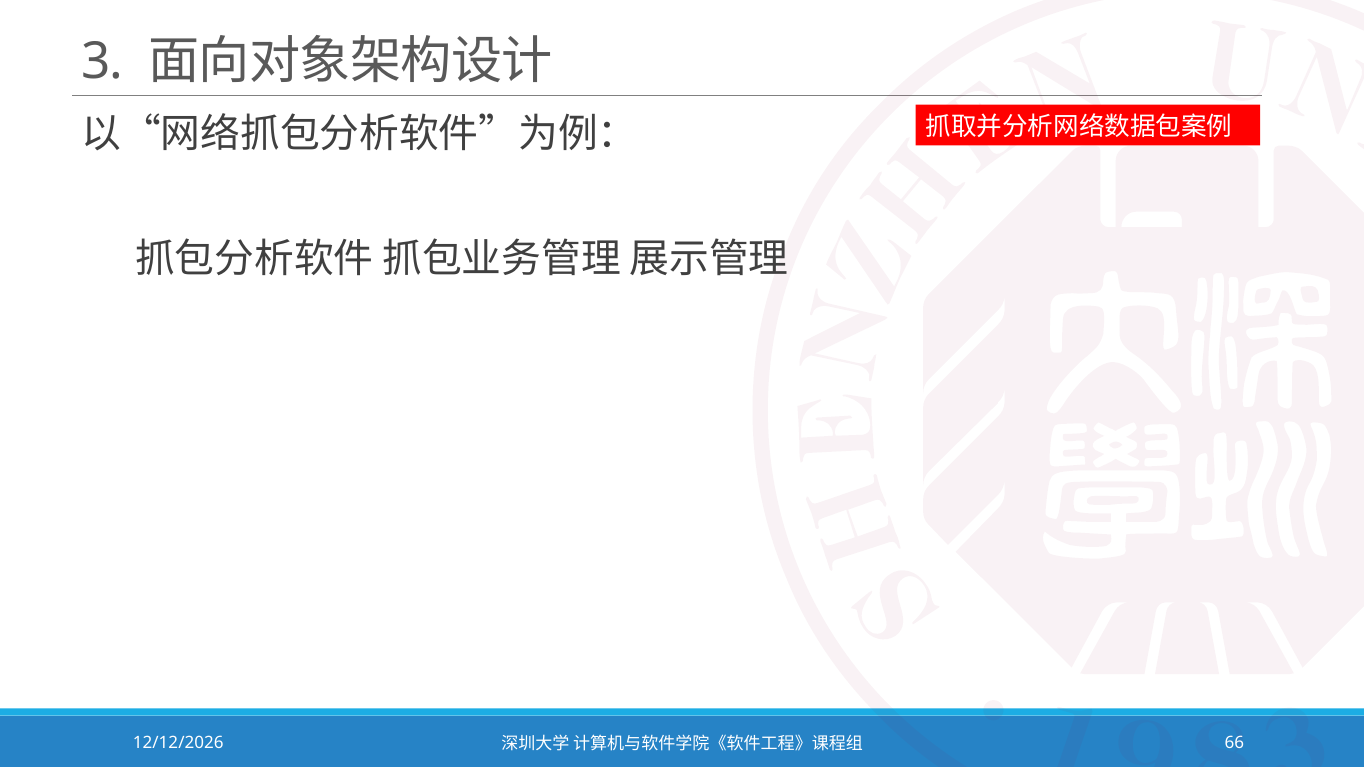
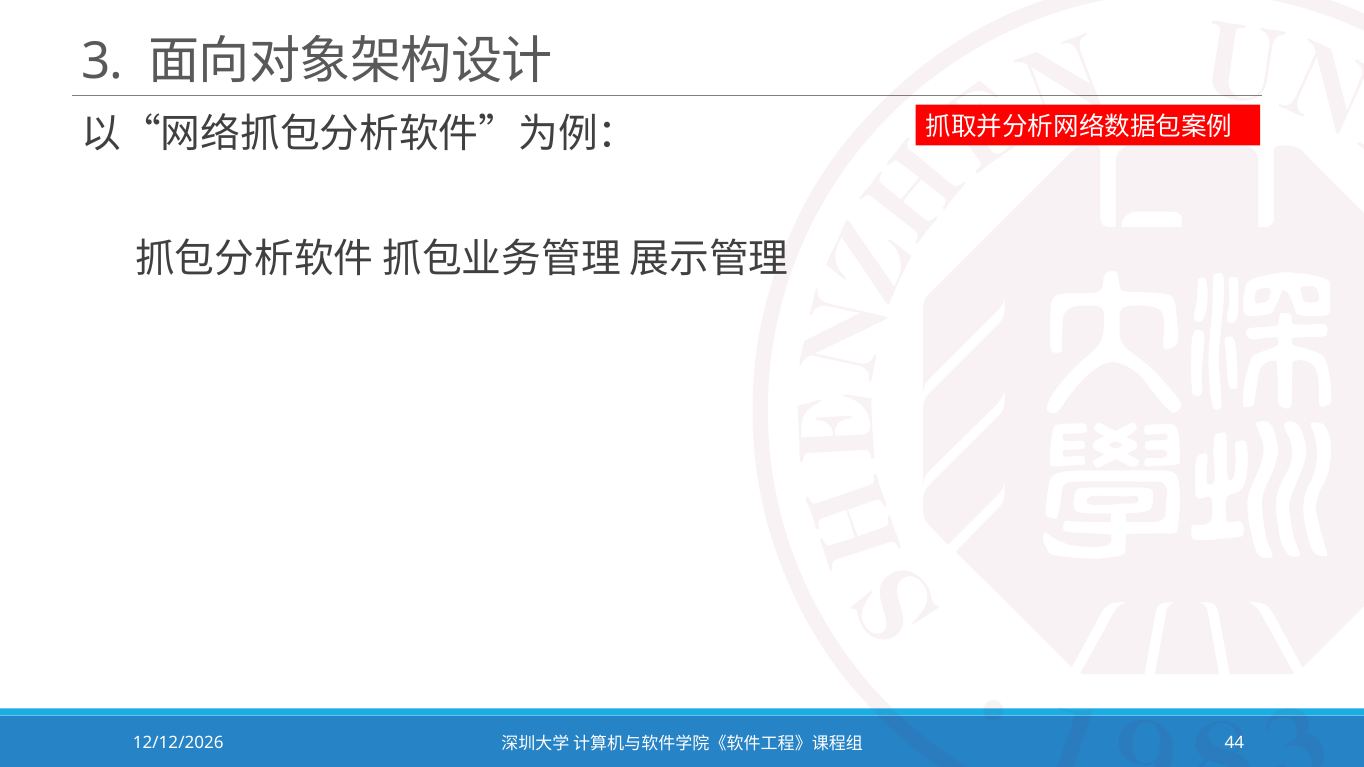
66: 66 -> 44 (1234, 743)
